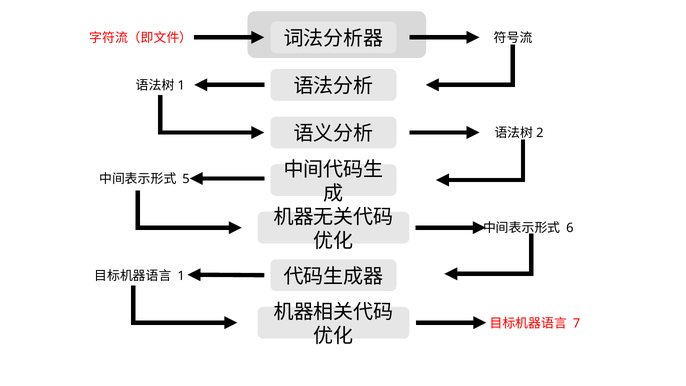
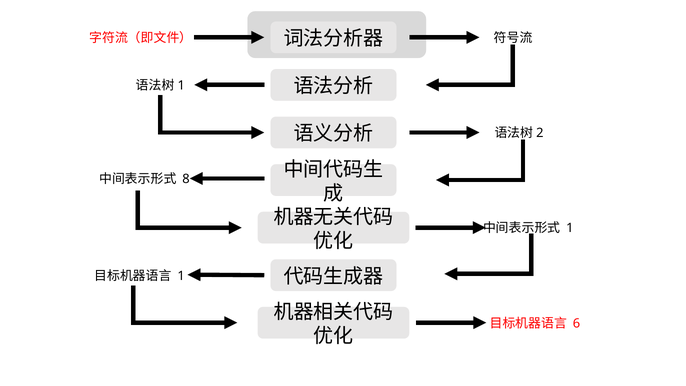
5: 5 -> 8 (186, 179)
6: 6 -> 1 (570, 228)
7: 7 -> 6 (577, 323)
